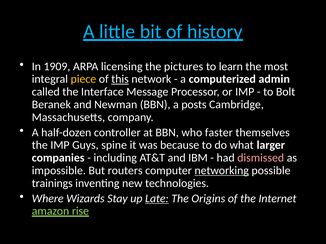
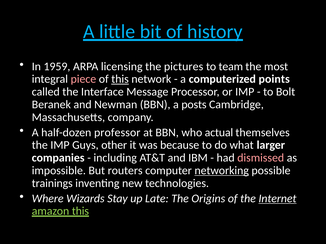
1909: 1909 -> 1959 (57, 67)
learn: learn -> team (231, 67)
piece colour: yellow -> pink (83, 79)
admin: admin -> points (274, 79)
controller: controller -> professor (117, 133)
faster: faster -> actual (219, 133)
spine: spine -> other (114, 145)
Late underline: present -> none (157, 199)
Internet underline: none -> present (277, 199)
amazon rise: rise -> this (80, 212)
